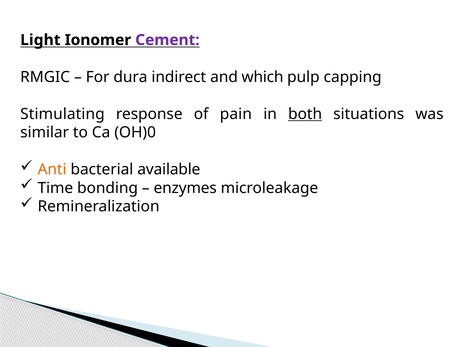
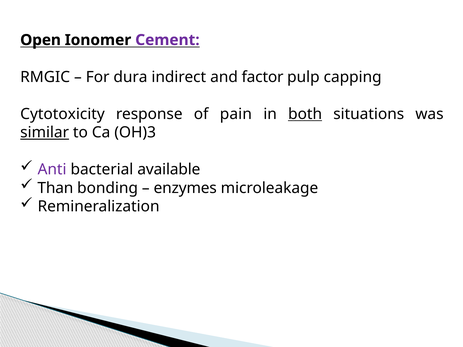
Light: Light -> Open (41, 40)
which: which -> factor (263, 77)
Stimulating: Stimulating -> Cytotoxicity (63, 114)
similar underline: none -> present (45, 133)
OH)0: OH)0 -> OH)3 (135, 133)
Anti colour: orange -> purple (52, 170)
Time: Time -> Than (55, 188)
